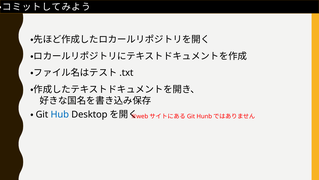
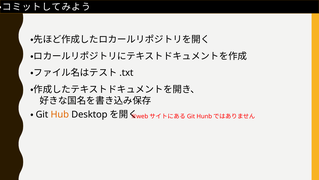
Hub colour: blue -> orange (60, 114)
